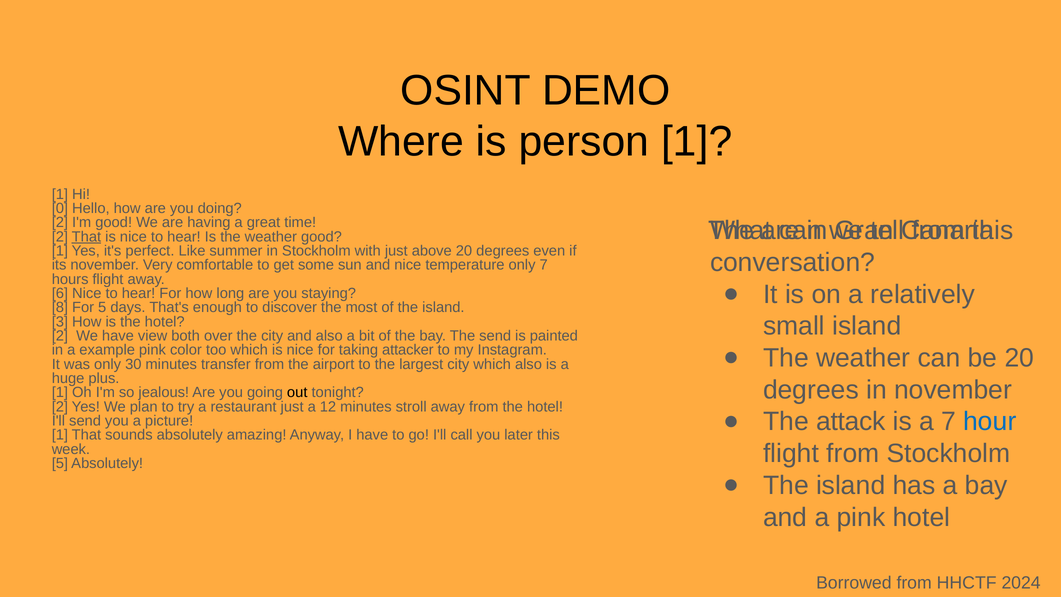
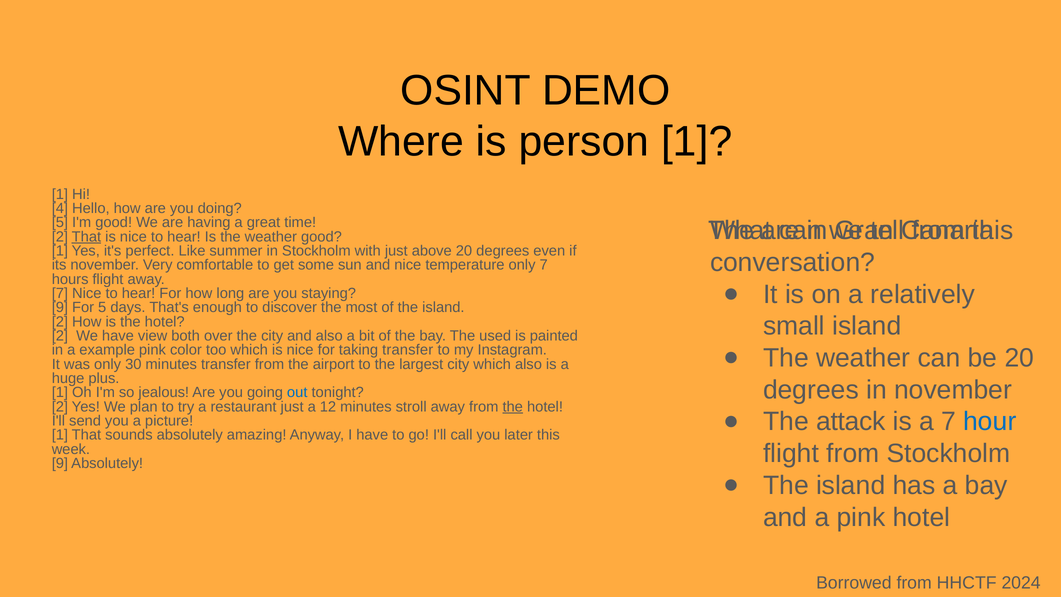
0: 0 -> 4 (60, 208)
2: 2 -> 5 (60, 223)
6: 6 -> 7 (60, 293)
8: 8 -> 9 (60, 308)
3: 3 -> 2 (60, 322)
The send: send -> used (495, 336)
taking attacker: attacker -> transfer (408, 350)
out colour: black -> blue (297, 392)
the underline: none -> present (513, 407)
5: 5 -> 9 (60, 463)
